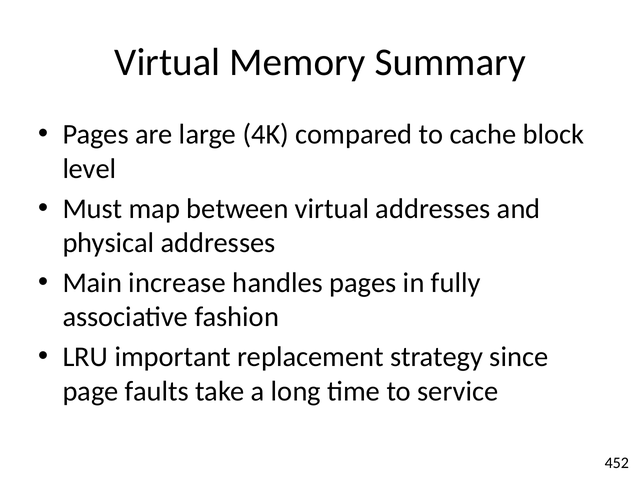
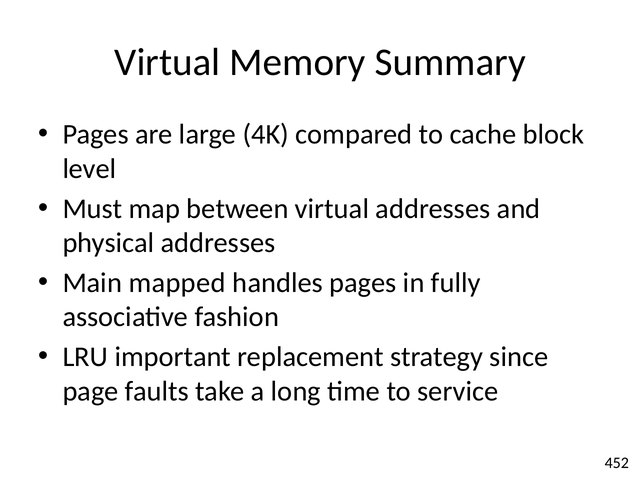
increase: increase -> mapped (177, 283)
